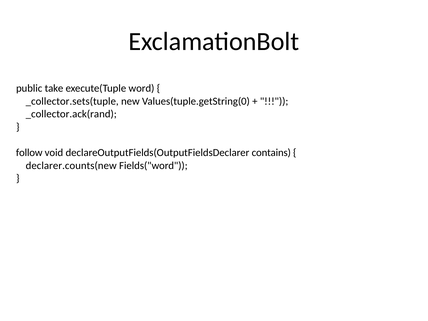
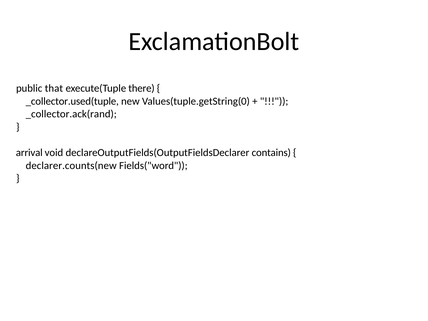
take: take -> that (54, 88)
word: word -> there (142, 88)
_collector.sets(tuple: _collector.sets(tuple -> _collector.used(tuple (72, 101)
follow: follow -> arrival (29, 153)
